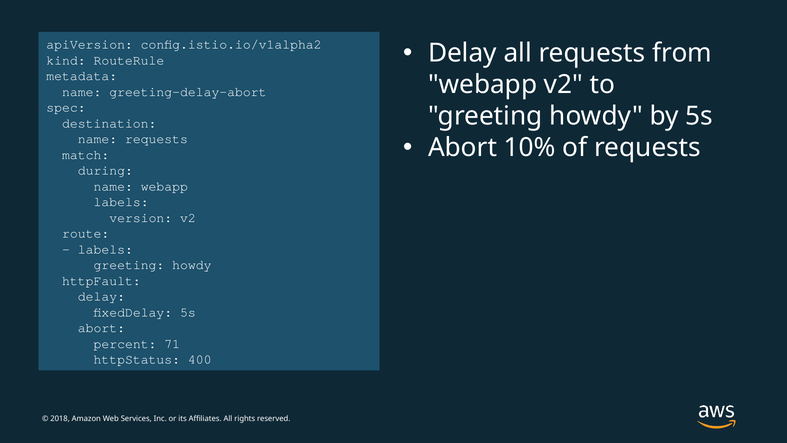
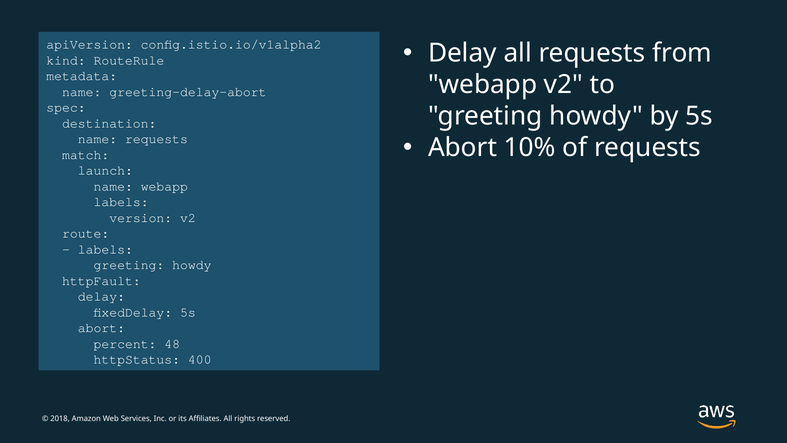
during: during -> launch (105, 170)
71: 71 -> 48 (172, 344)
